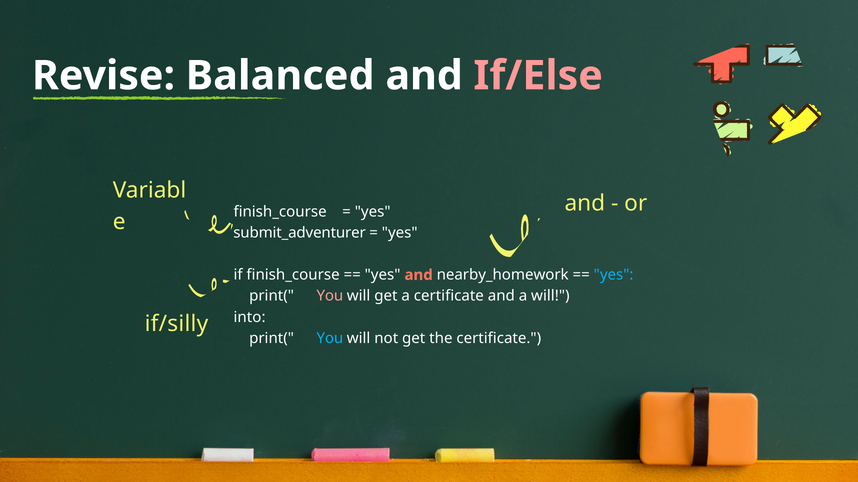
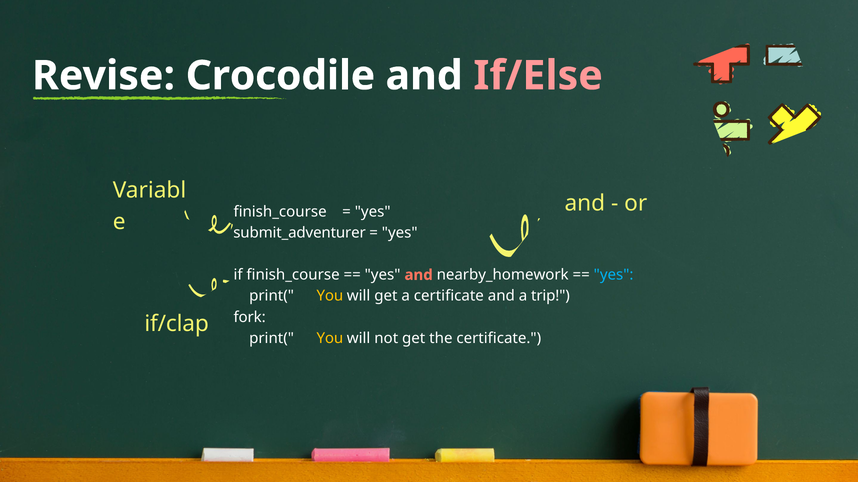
Balanced: Balanced -> Crocodile (280, 76)
You colour: pink -> yellow (330, 296)
a will: will -> trip (550, 296)
into: into -> fork (250, 318)
if/silly: if/silly -> if/clap (177, 324)
You colour: light blue -> yellow (330, 339)
